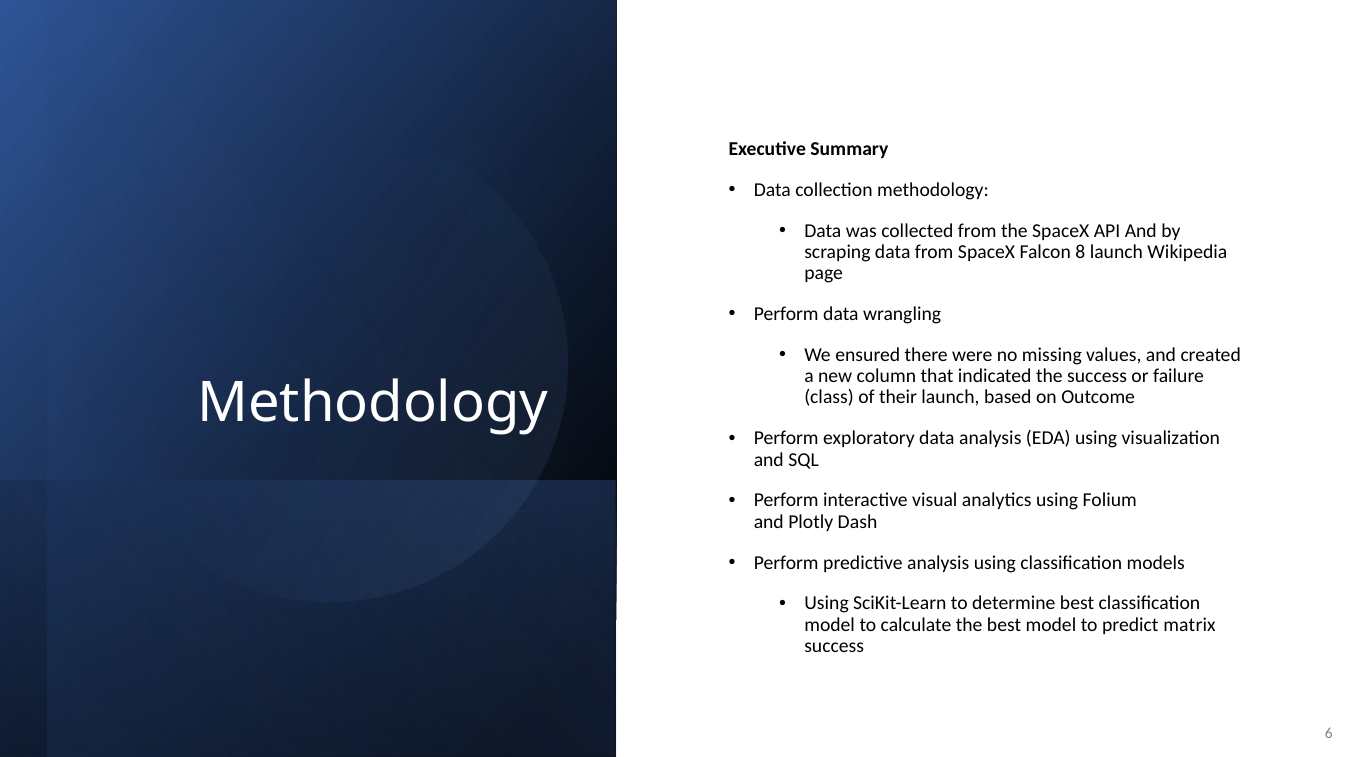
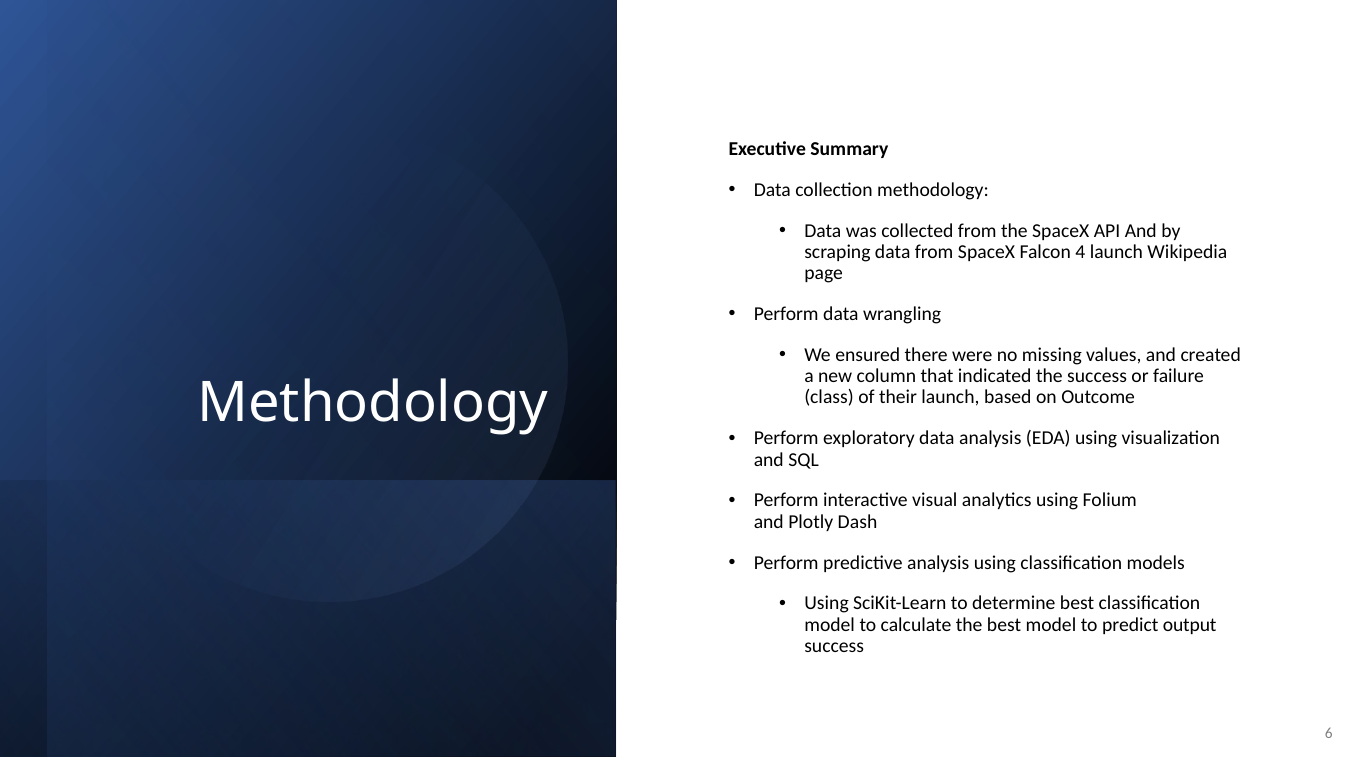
8: 8 -> 4 (1080, 252)
matrix: matrix -> output (1190, 625)
